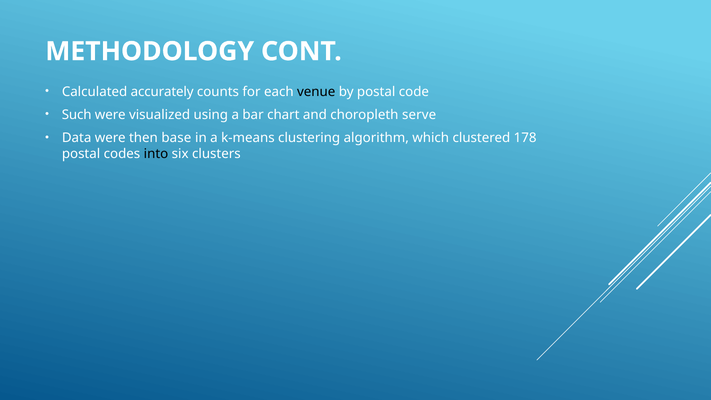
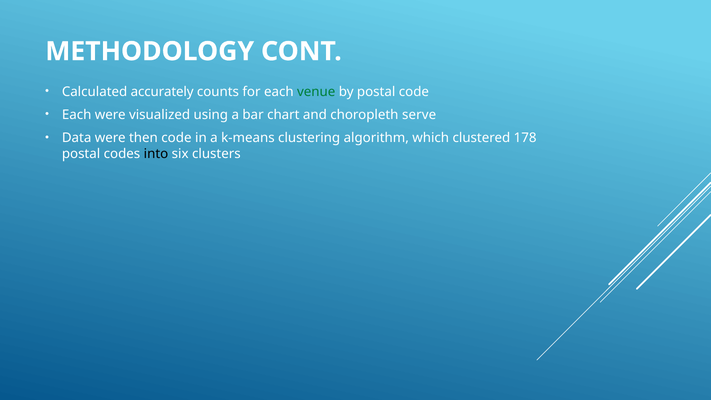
venue colour: black -> green (316, 92)
Such: Such -> Each (77, 115)
then base: base -> code (176, 138)
